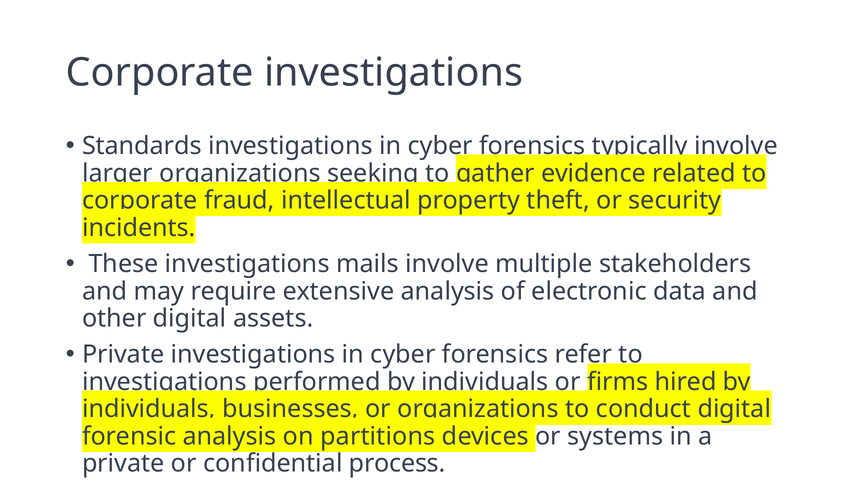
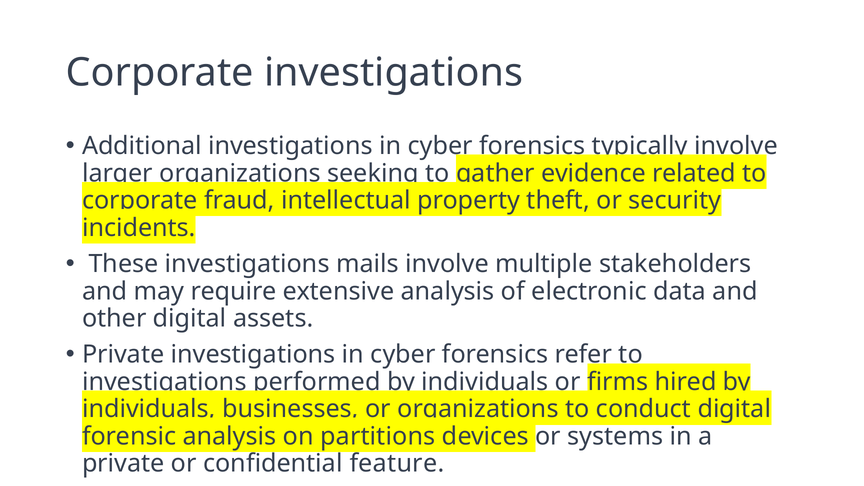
Standards: Standards -> Additional (142, 146)
process: process -> feature (397, 464)
